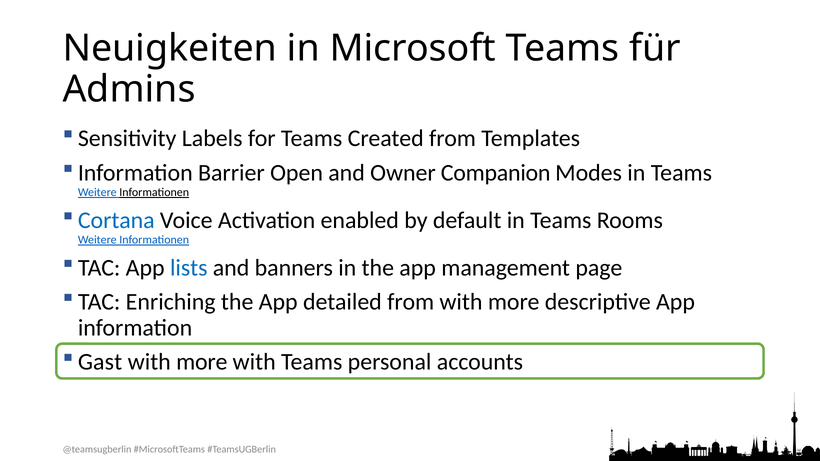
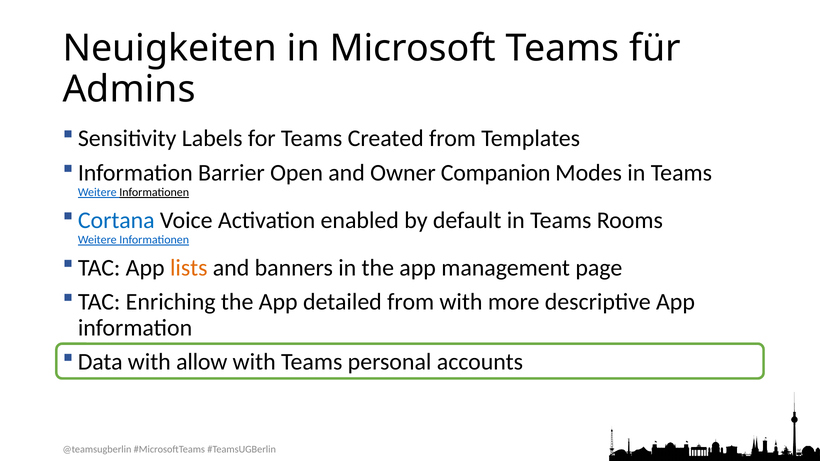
lists colour: blue -> orange (189, 268)
Gast: Gast -> Data (100, 362)
more: more -> allow (202, 362)
